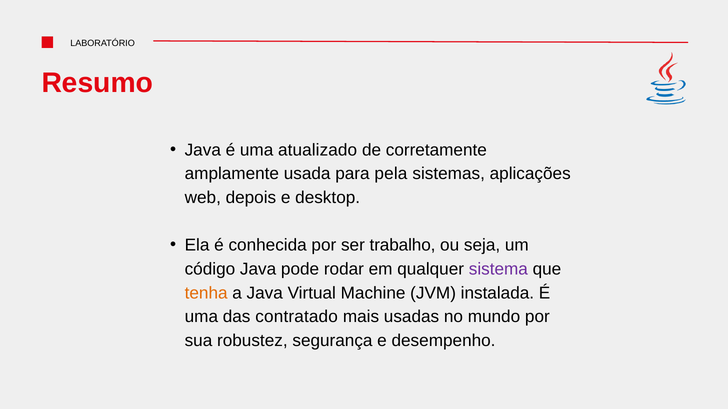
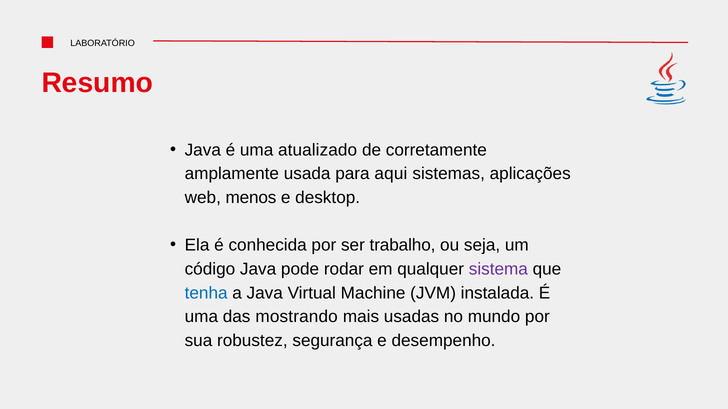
pela: pela -> aqui (391, 174)
depois: depois -> menos (251, 198)
tenha colour: orange -> blue (206, 293)
contratado: contratado -> mostrando (297, 317)
